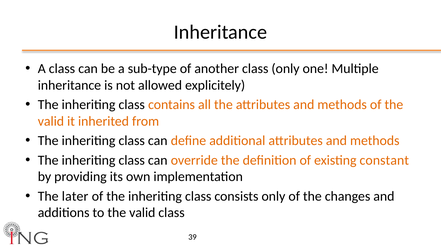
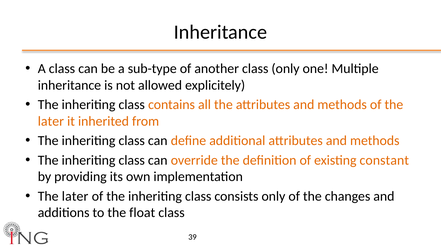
valid: valid -> later (51, 121)
to the valid: valid -> float (142, 213)
